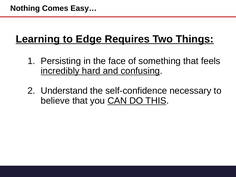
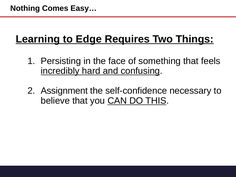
Understand: Understand -> Assignment (64, 91)
